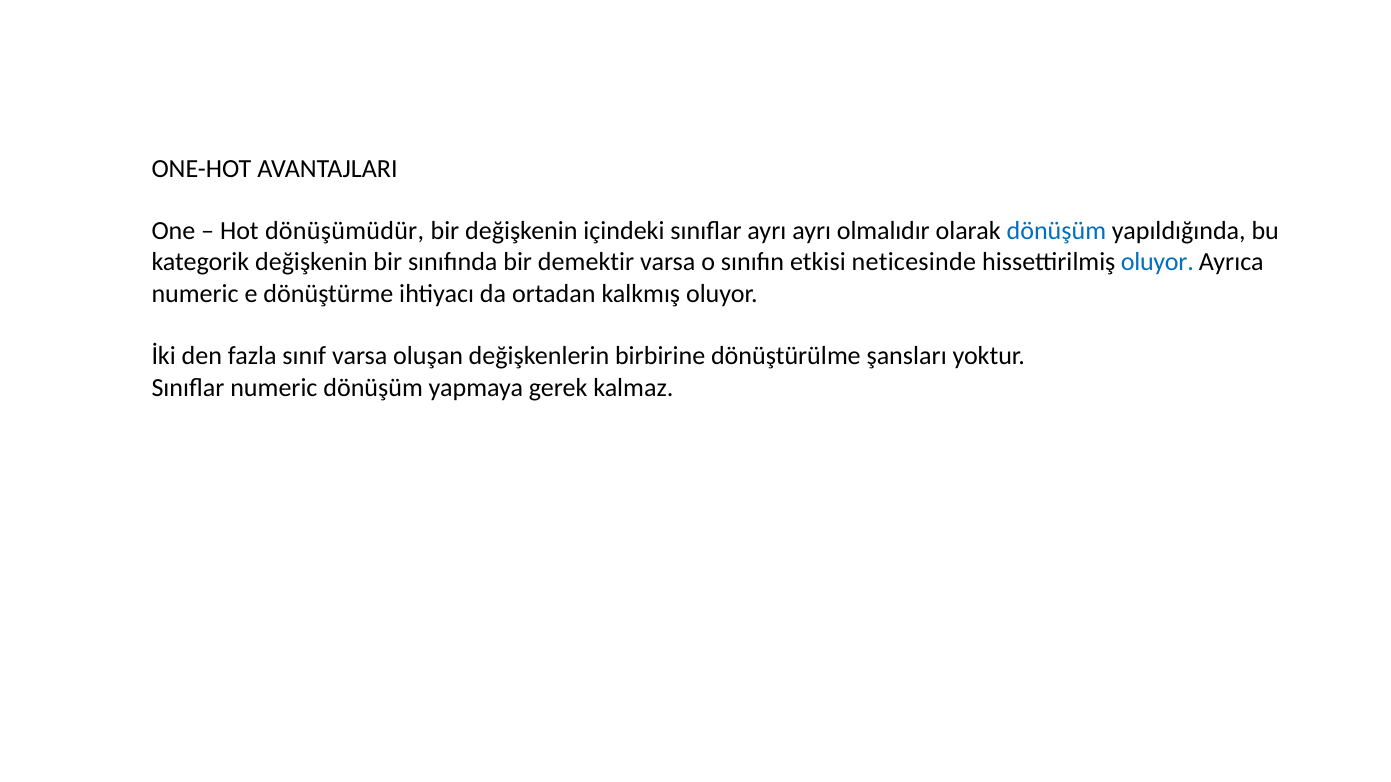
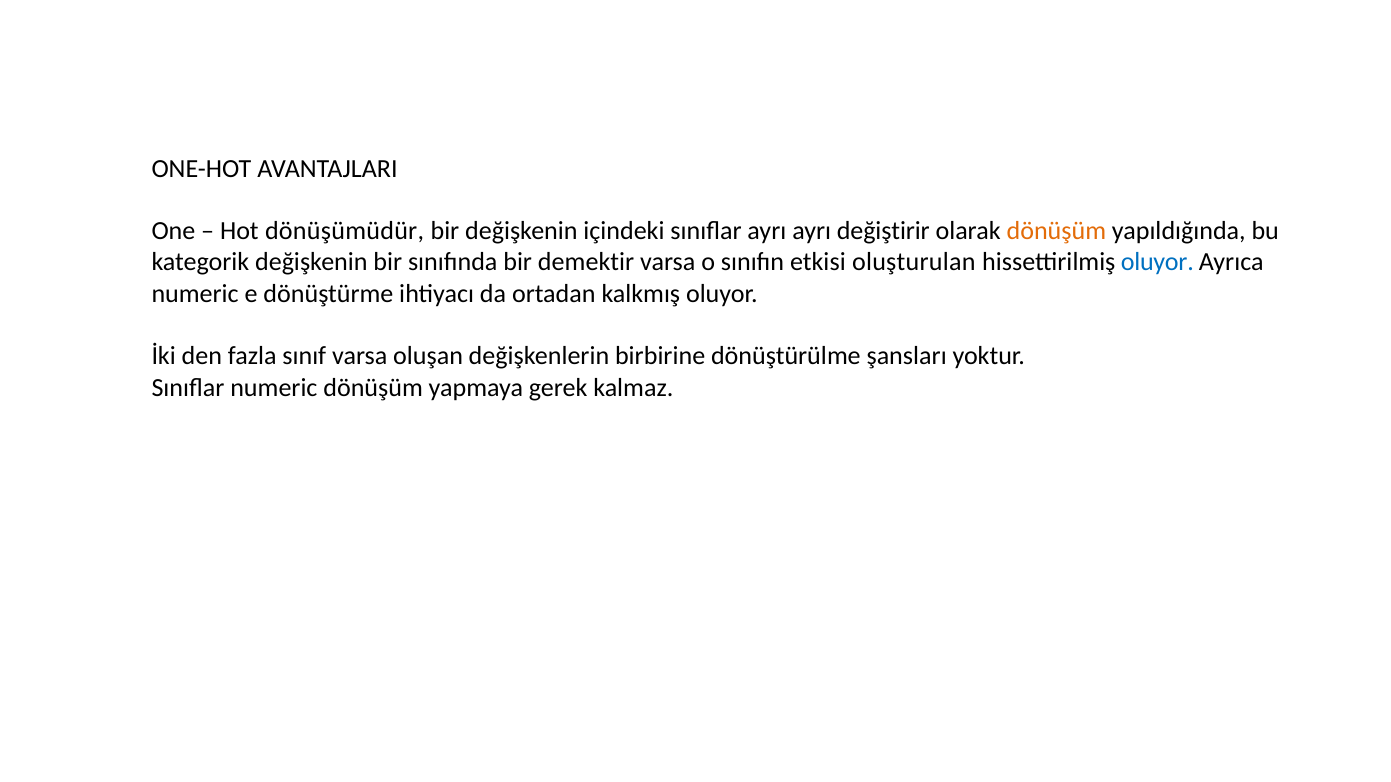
olmalıdır: olmalıdır -> değiştirir (883, 231)
dönüşüm colour: blue -> orange (1056, 231)
neticesinde: neticesinde -> oluşturulan (914, 263)
